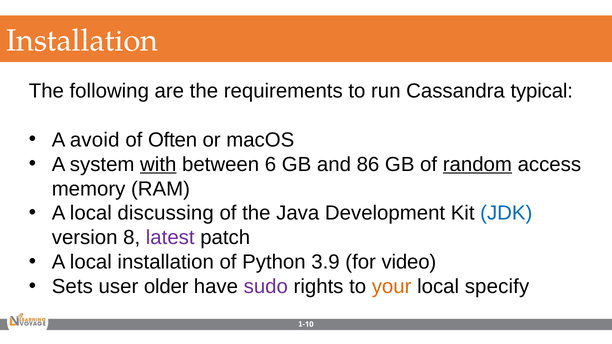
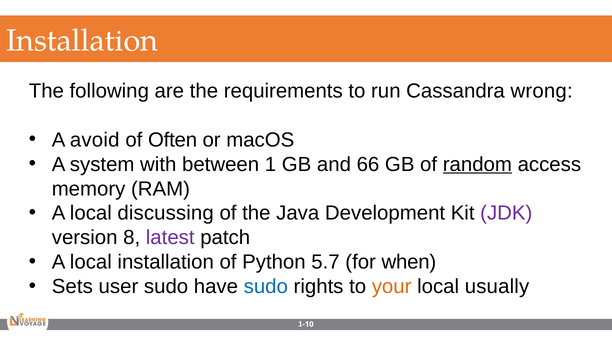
typical: typical -> wrong (542, 91)
with underline: present -> none (158, 164)
6: 6 -> 1 (270, 164)
86: 86 -> 66 (368, 164)
JDK colour: blue -> purple (506, 213)
3.9: 3.9 -> 5.7 (325, 262)
video: video -> when (409, 262)
user older: older -> sudo (166, 287)
sudo colour: purple -> blue (266, 287)
specify: specify -> usually (497, 287)
